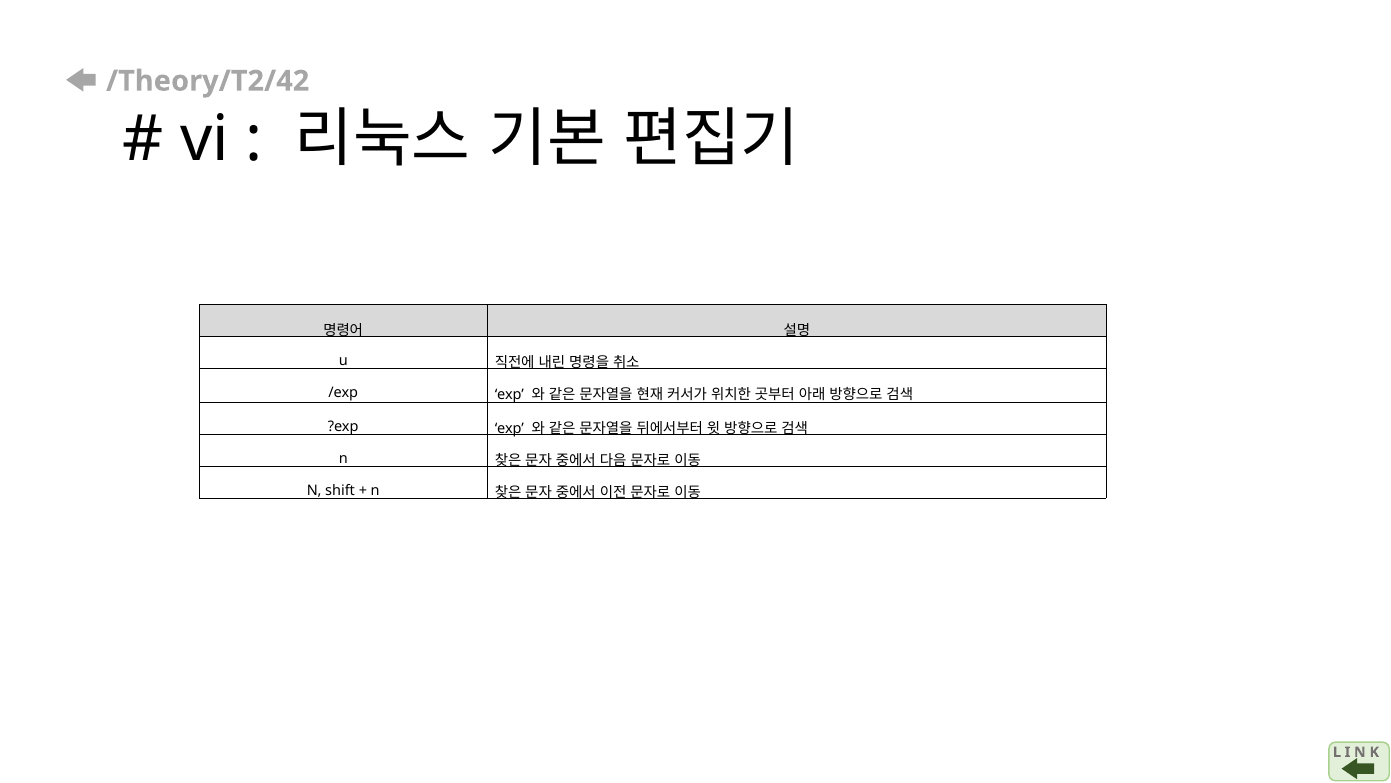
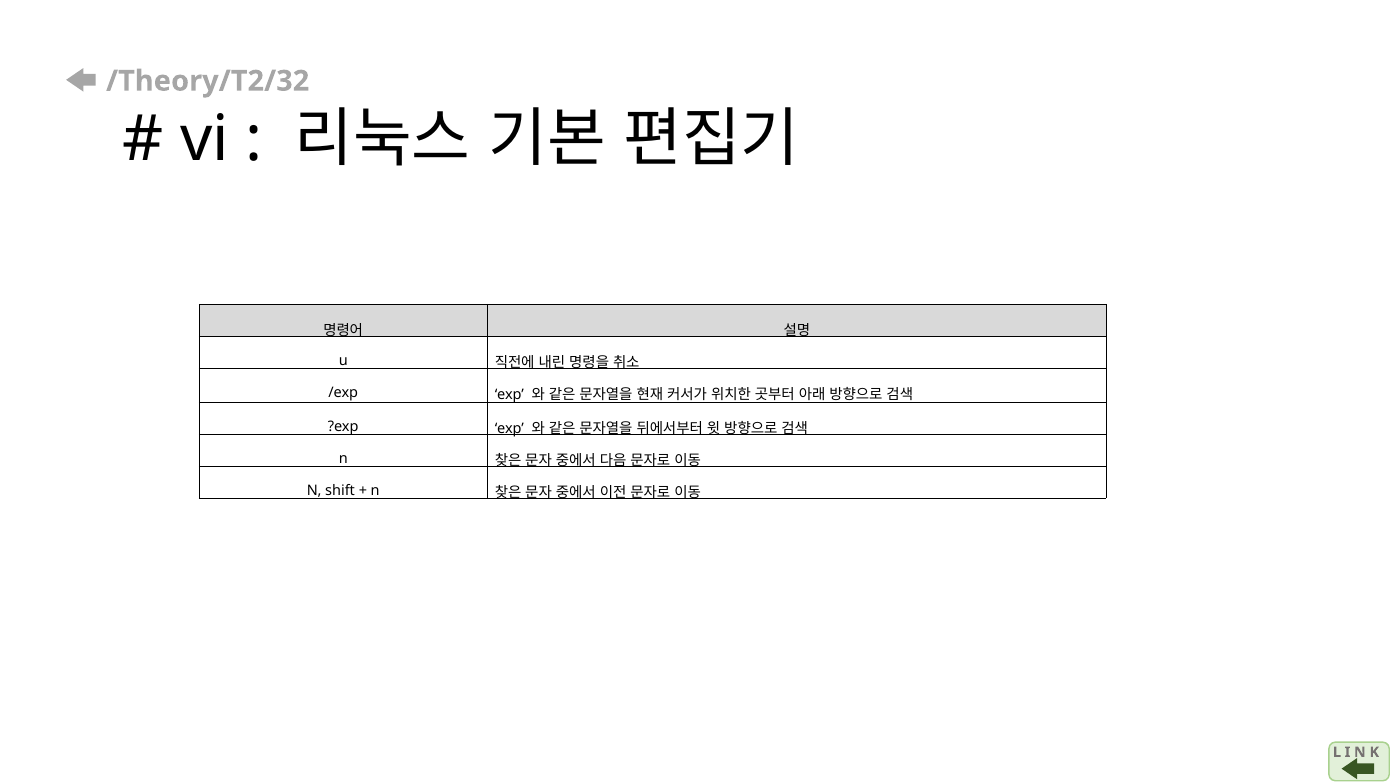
/Theory/T2/42: /Theory/T2/42 -> /Theory/T2/32 (208, 81)
